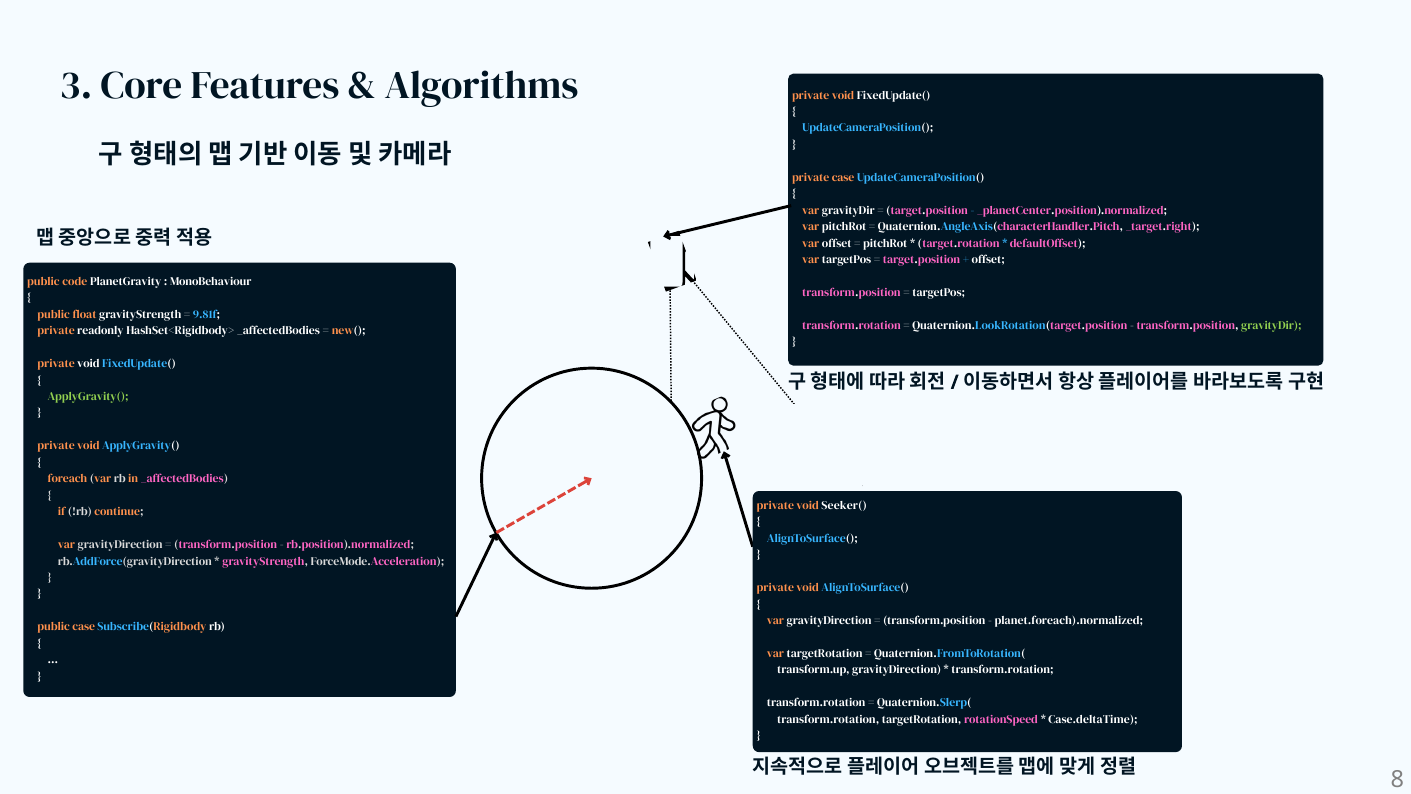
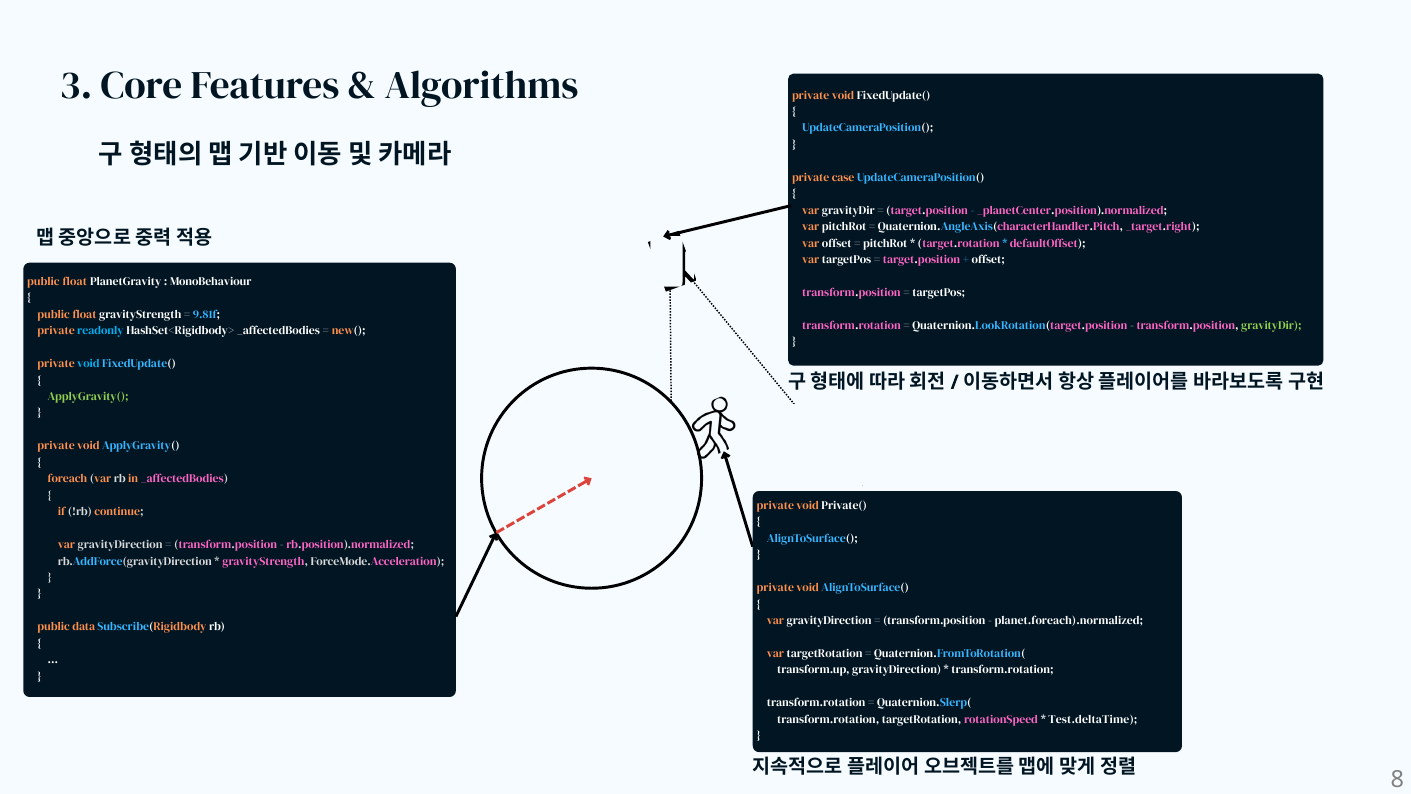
code: code -> float (75, 281)
readonly colour: white -> light blue (100, 331)
void colour: white -> light blue (88, 364)
Seeker(: Seeker( -> Private( (844, 505)
public case: case -> data (84, 627)
Case.deltaTime: Case.deltaTime -> Test.deltaTime (1093, 719)
